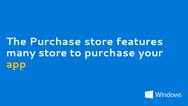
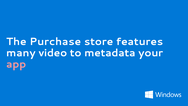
many store: store -> video (53, 53)
to purchase: purchase -> metadata (110, 53)
app colour: yellow -> pink (16, 64)
